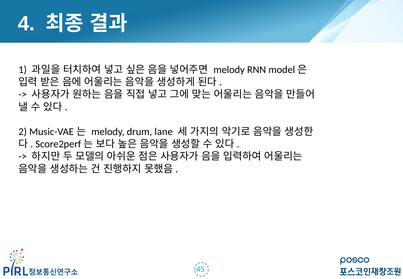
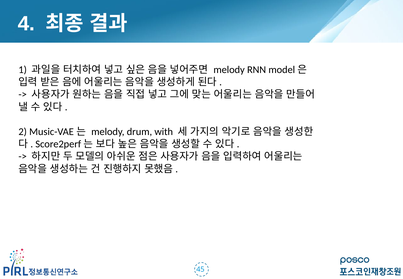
lane: lane -> with (164, 132)
